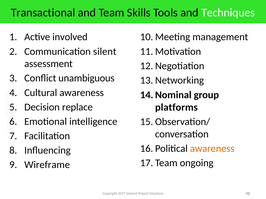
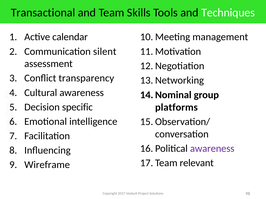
involved: involved -> calendar (70, 37)
unambiguous: unambiguous -> transparency (86, 78)
replace: replace -> specific (77, 107)
awareness colour: orange -> purple (212, 149)
ongoing: ongoing -> relevant (197, 163)
